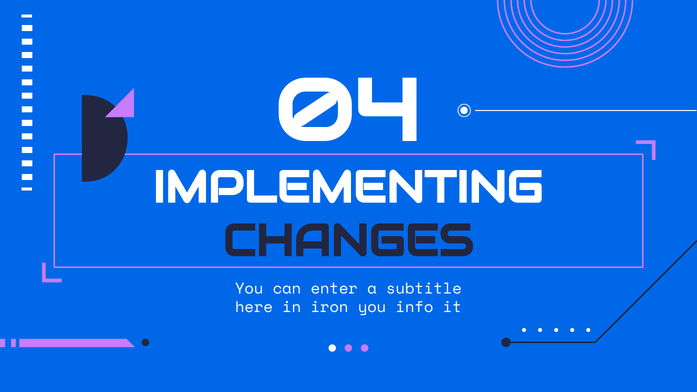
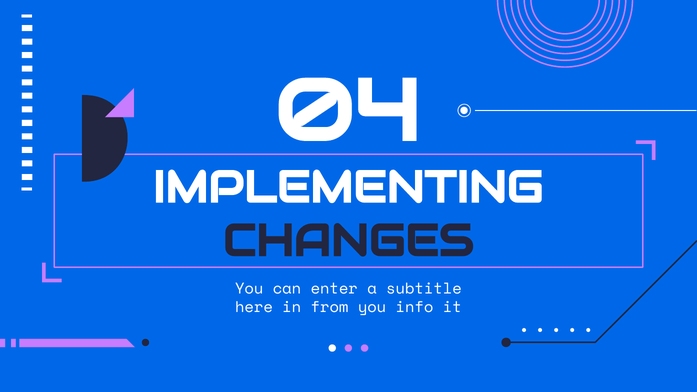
iron: iron -> from (330, 307)
